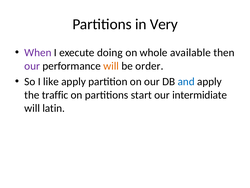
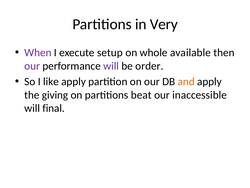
doing: doing -> setup (110, 52)
will colour: orange -> purple (111, 66)
and colour: blue -> orange (186, 81)
traffic: traffic -> giving (55, 95)
start: start -> beat (141, 95)
intermidiate: intermidiate -> inaccessible (200, 95)
latin: latin -> final (54, 108)
